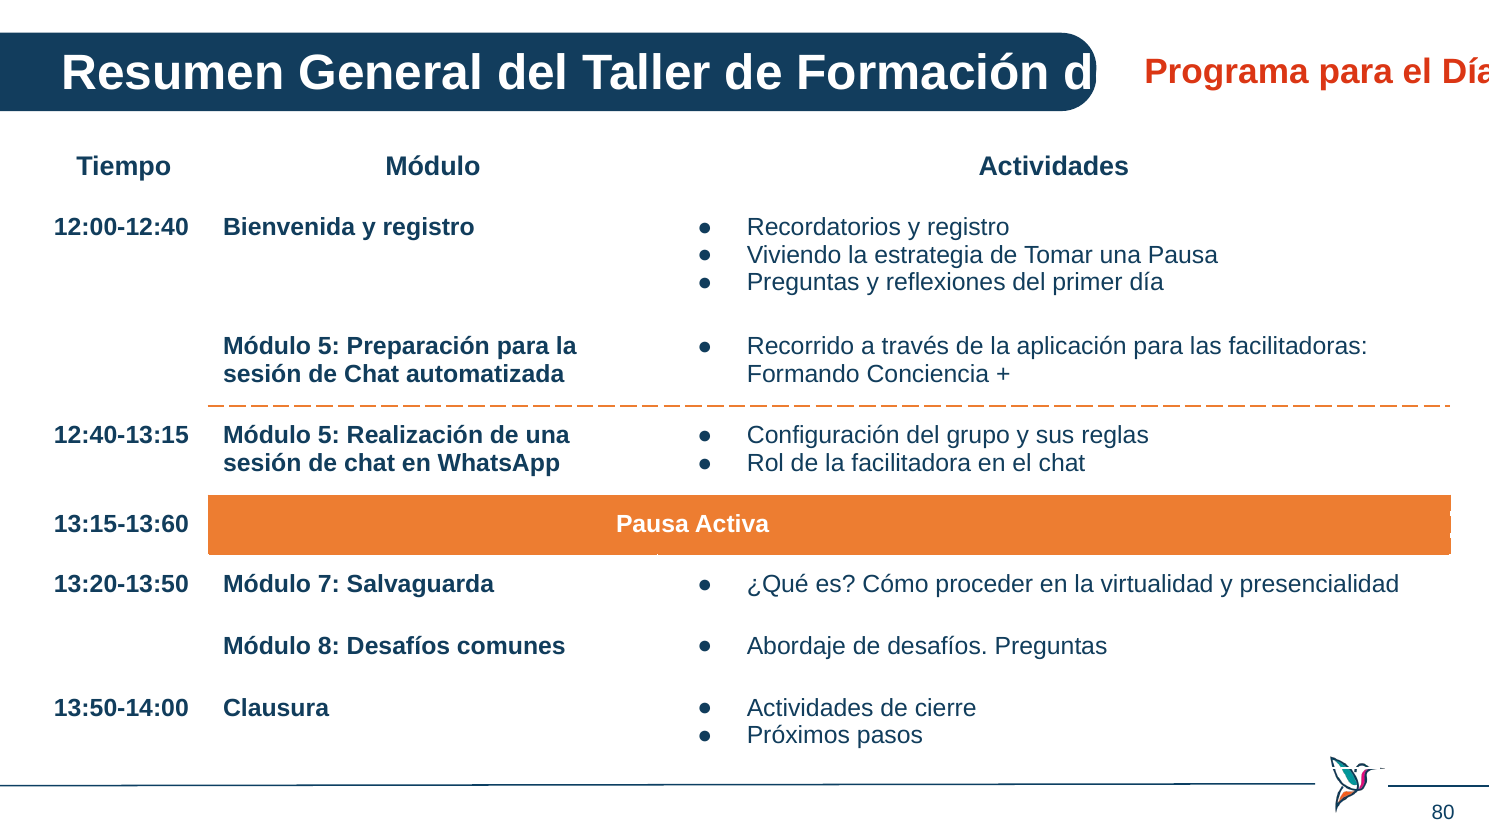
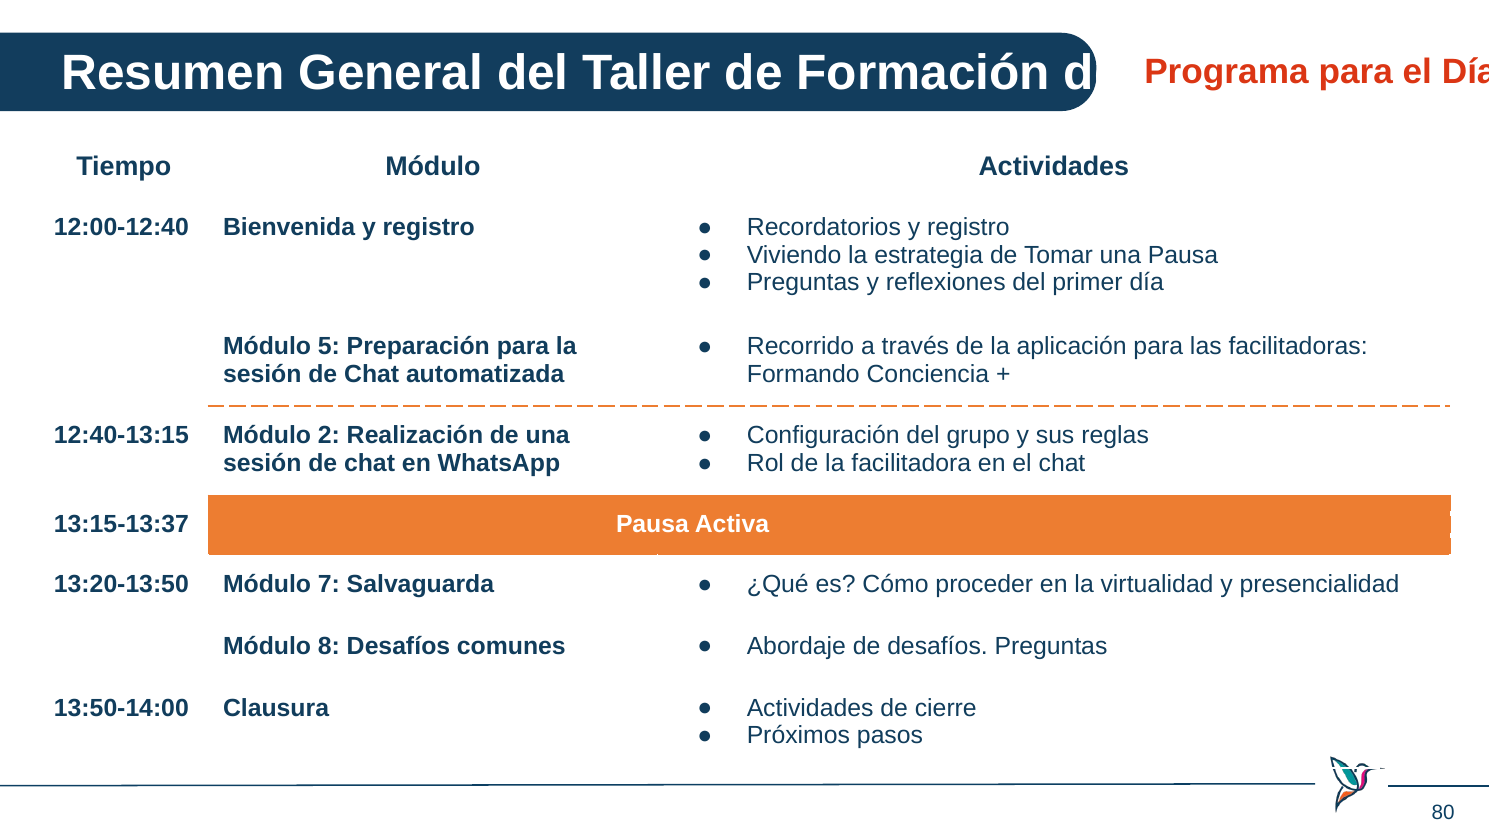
12:40-13:15 Módulo 5: 5 -> 2 (329, 436)
13:15-13:60: 13:15-13:60 -> 13:15-13:37 (121, 525)
